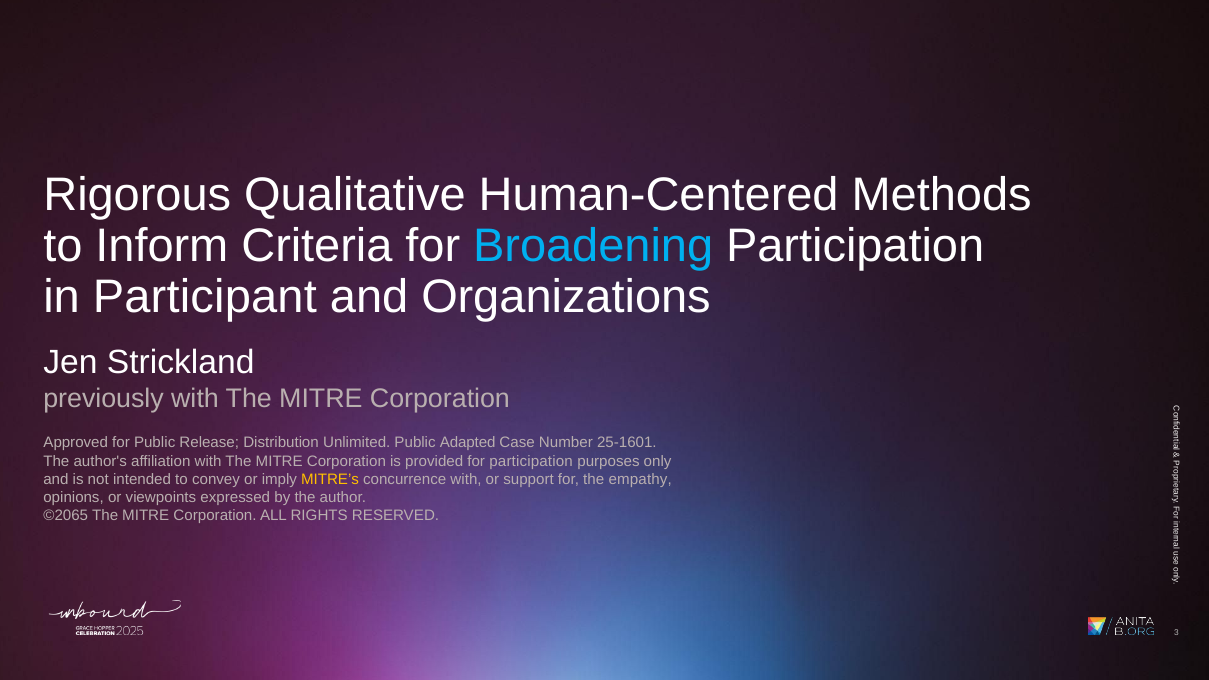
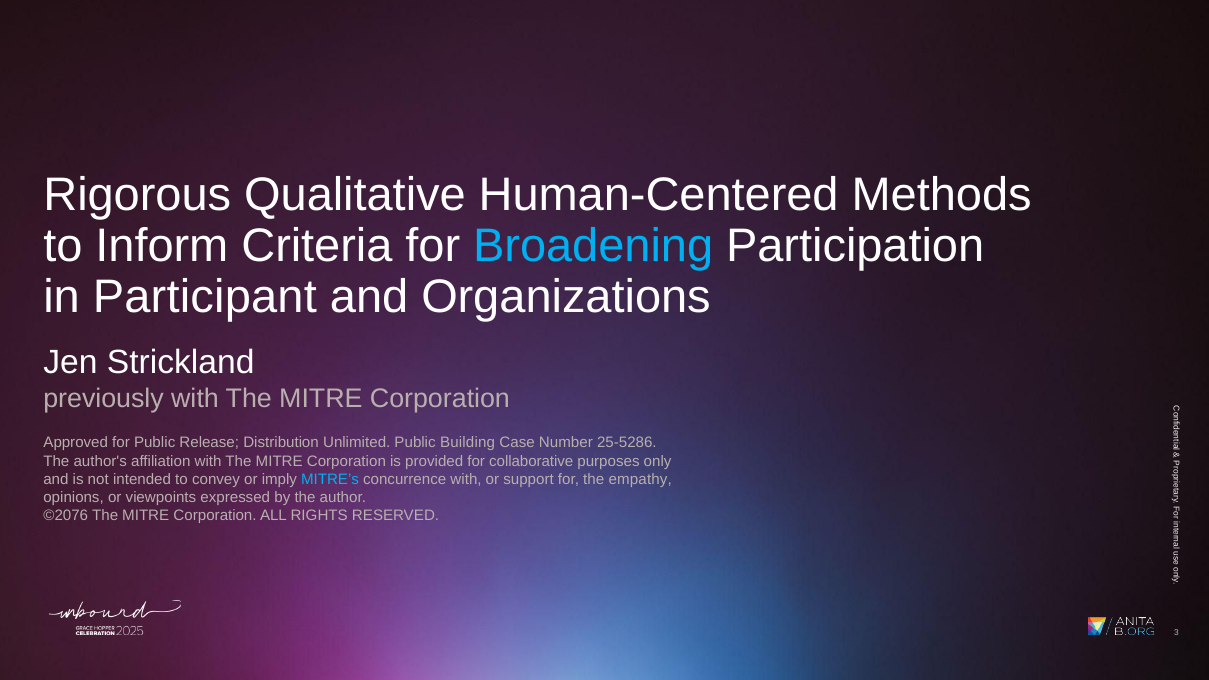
Adapted: Adapted -> Building (468, 443)
25-1601: 25-1601 -> 25-5286 (627, 443)
for participation: participation -> collaborative (531, 461)
MITRE’s colour: yellow -> light blue (330, 479)
©2065: ©2065 -> ©2076 (66, 516)
